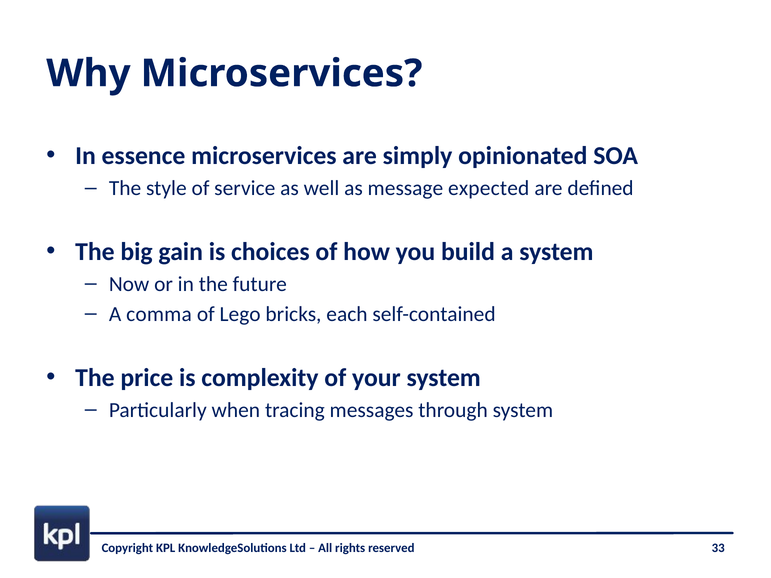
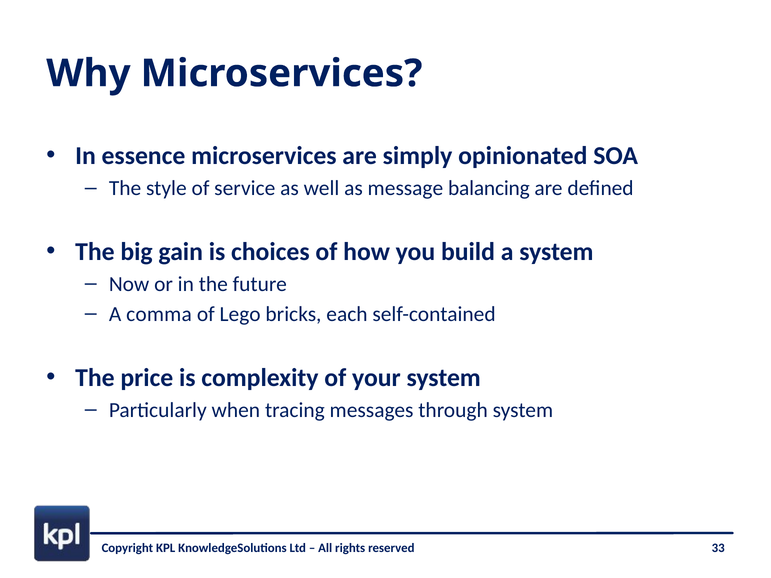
expected: expected -> balancing (489, 188)
